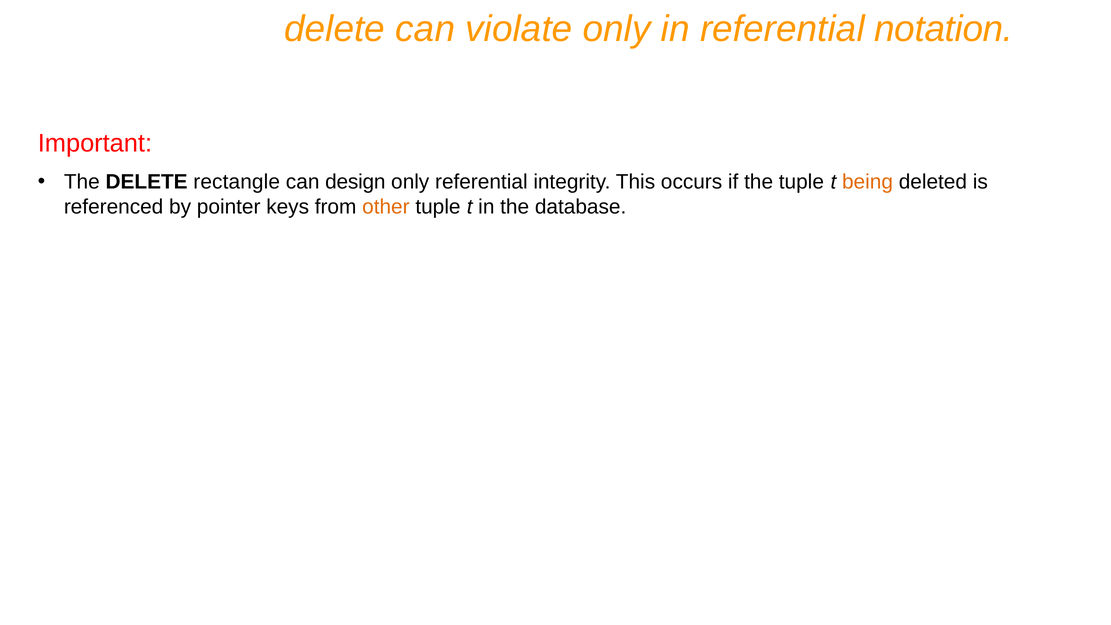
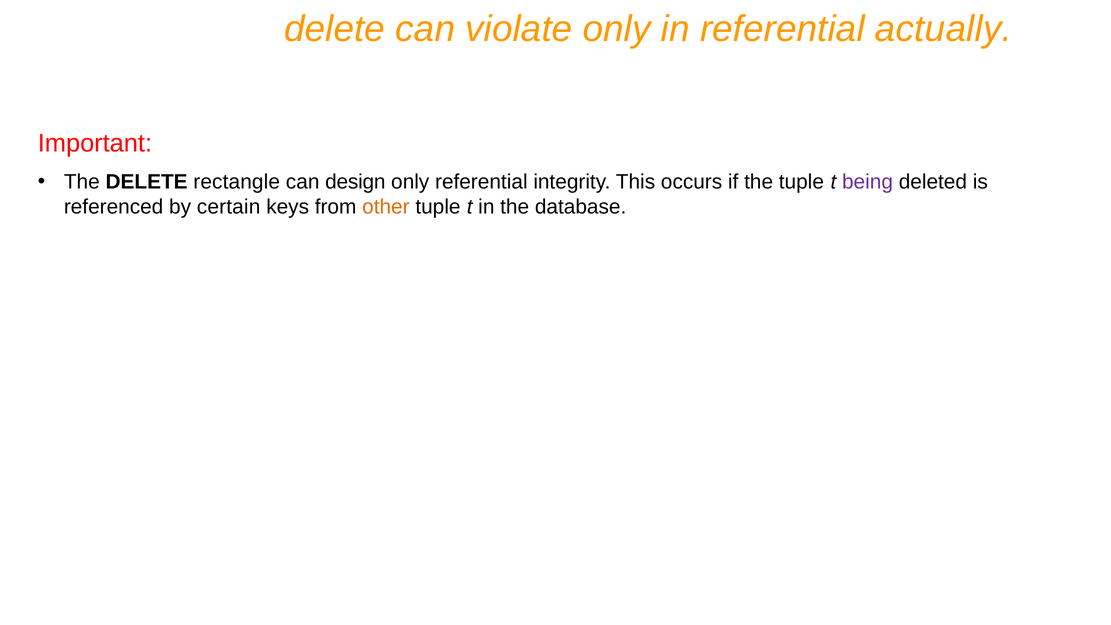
notation: notation -> actually (943, 29)
being colour: orange -> purple (868, 182)
pointer: pointer -> certain (229, 207)
